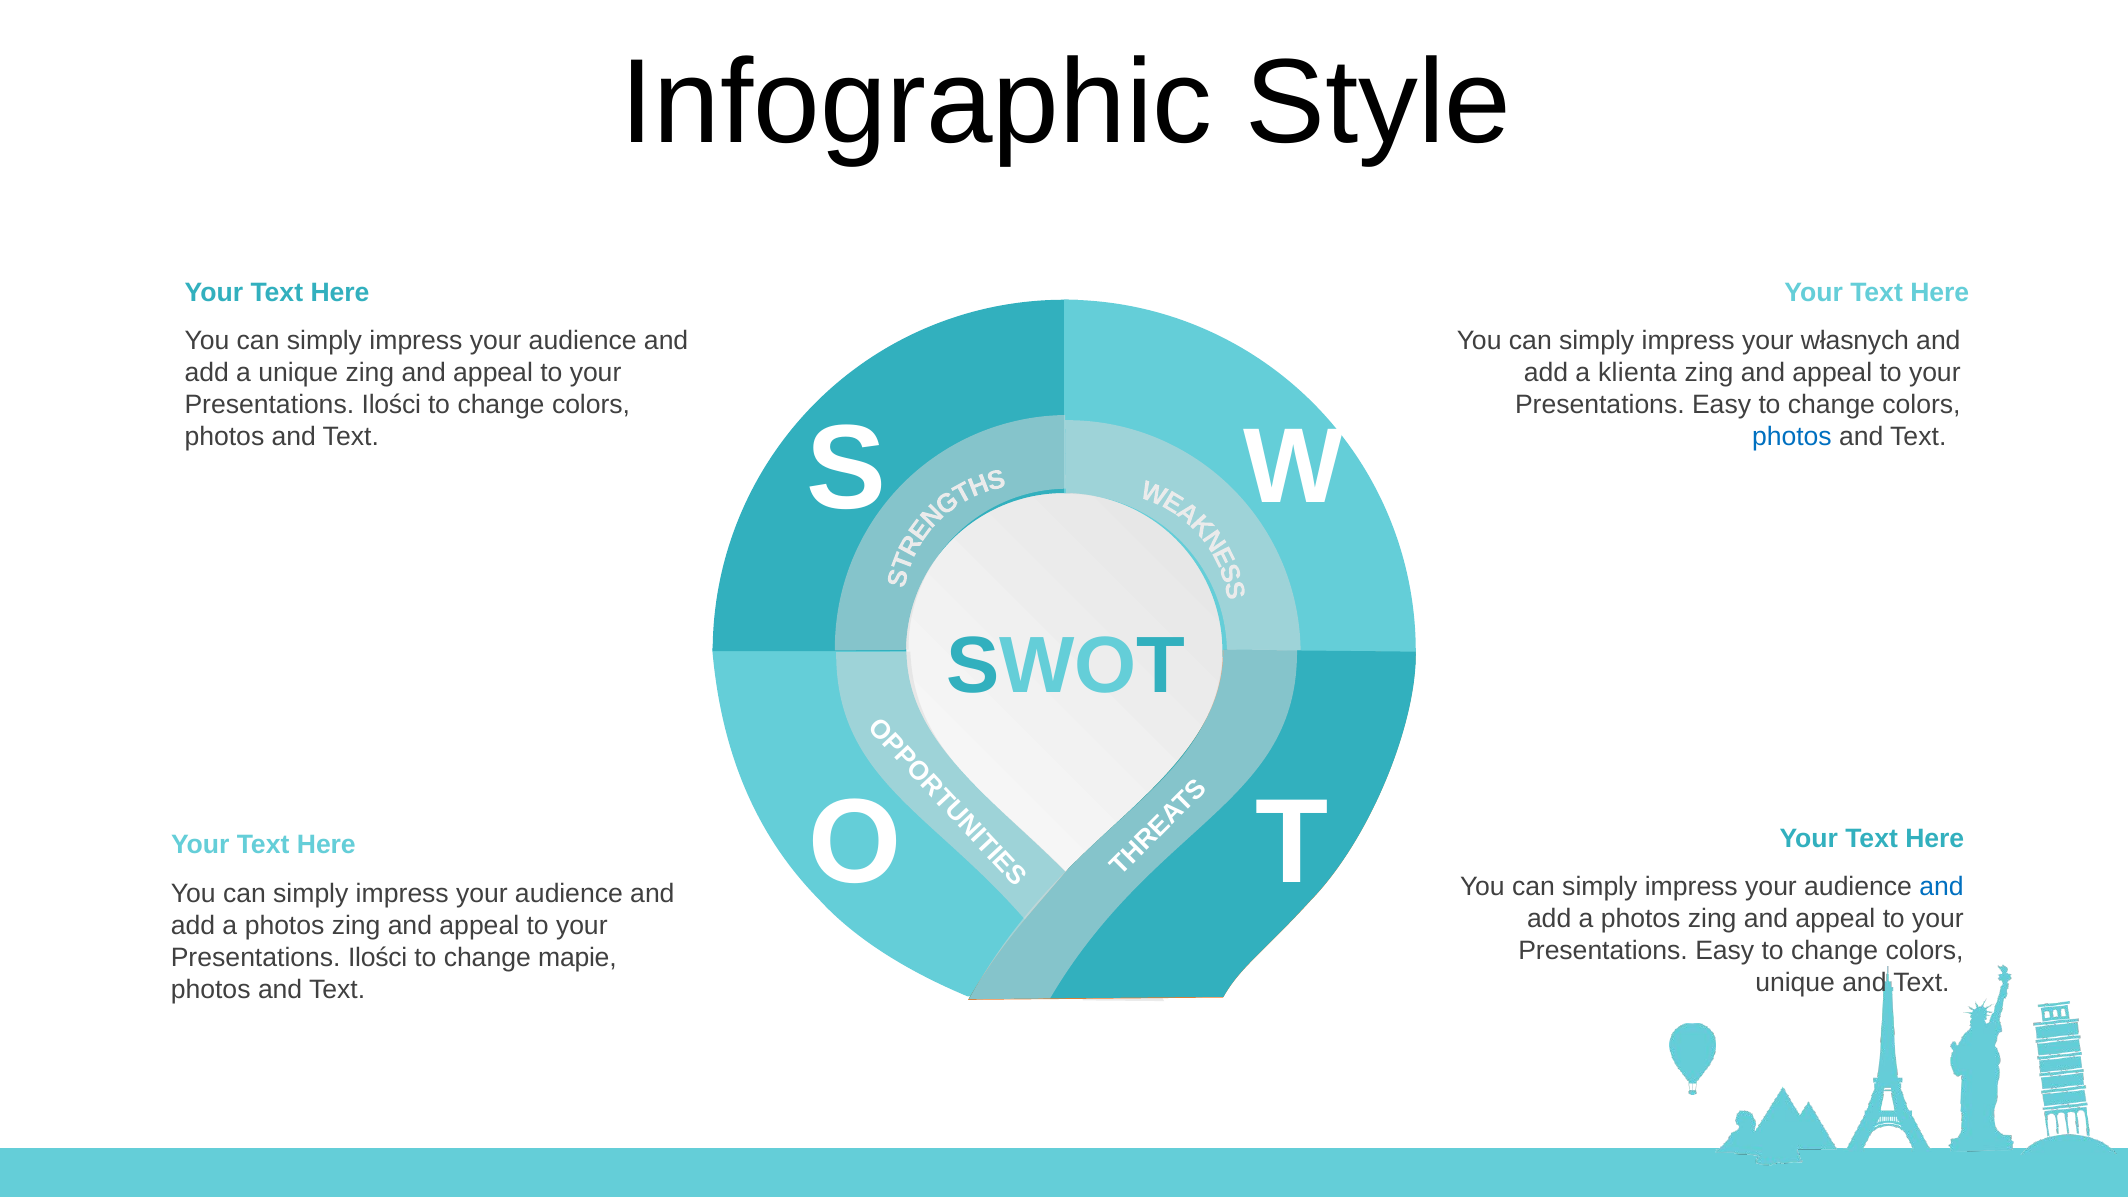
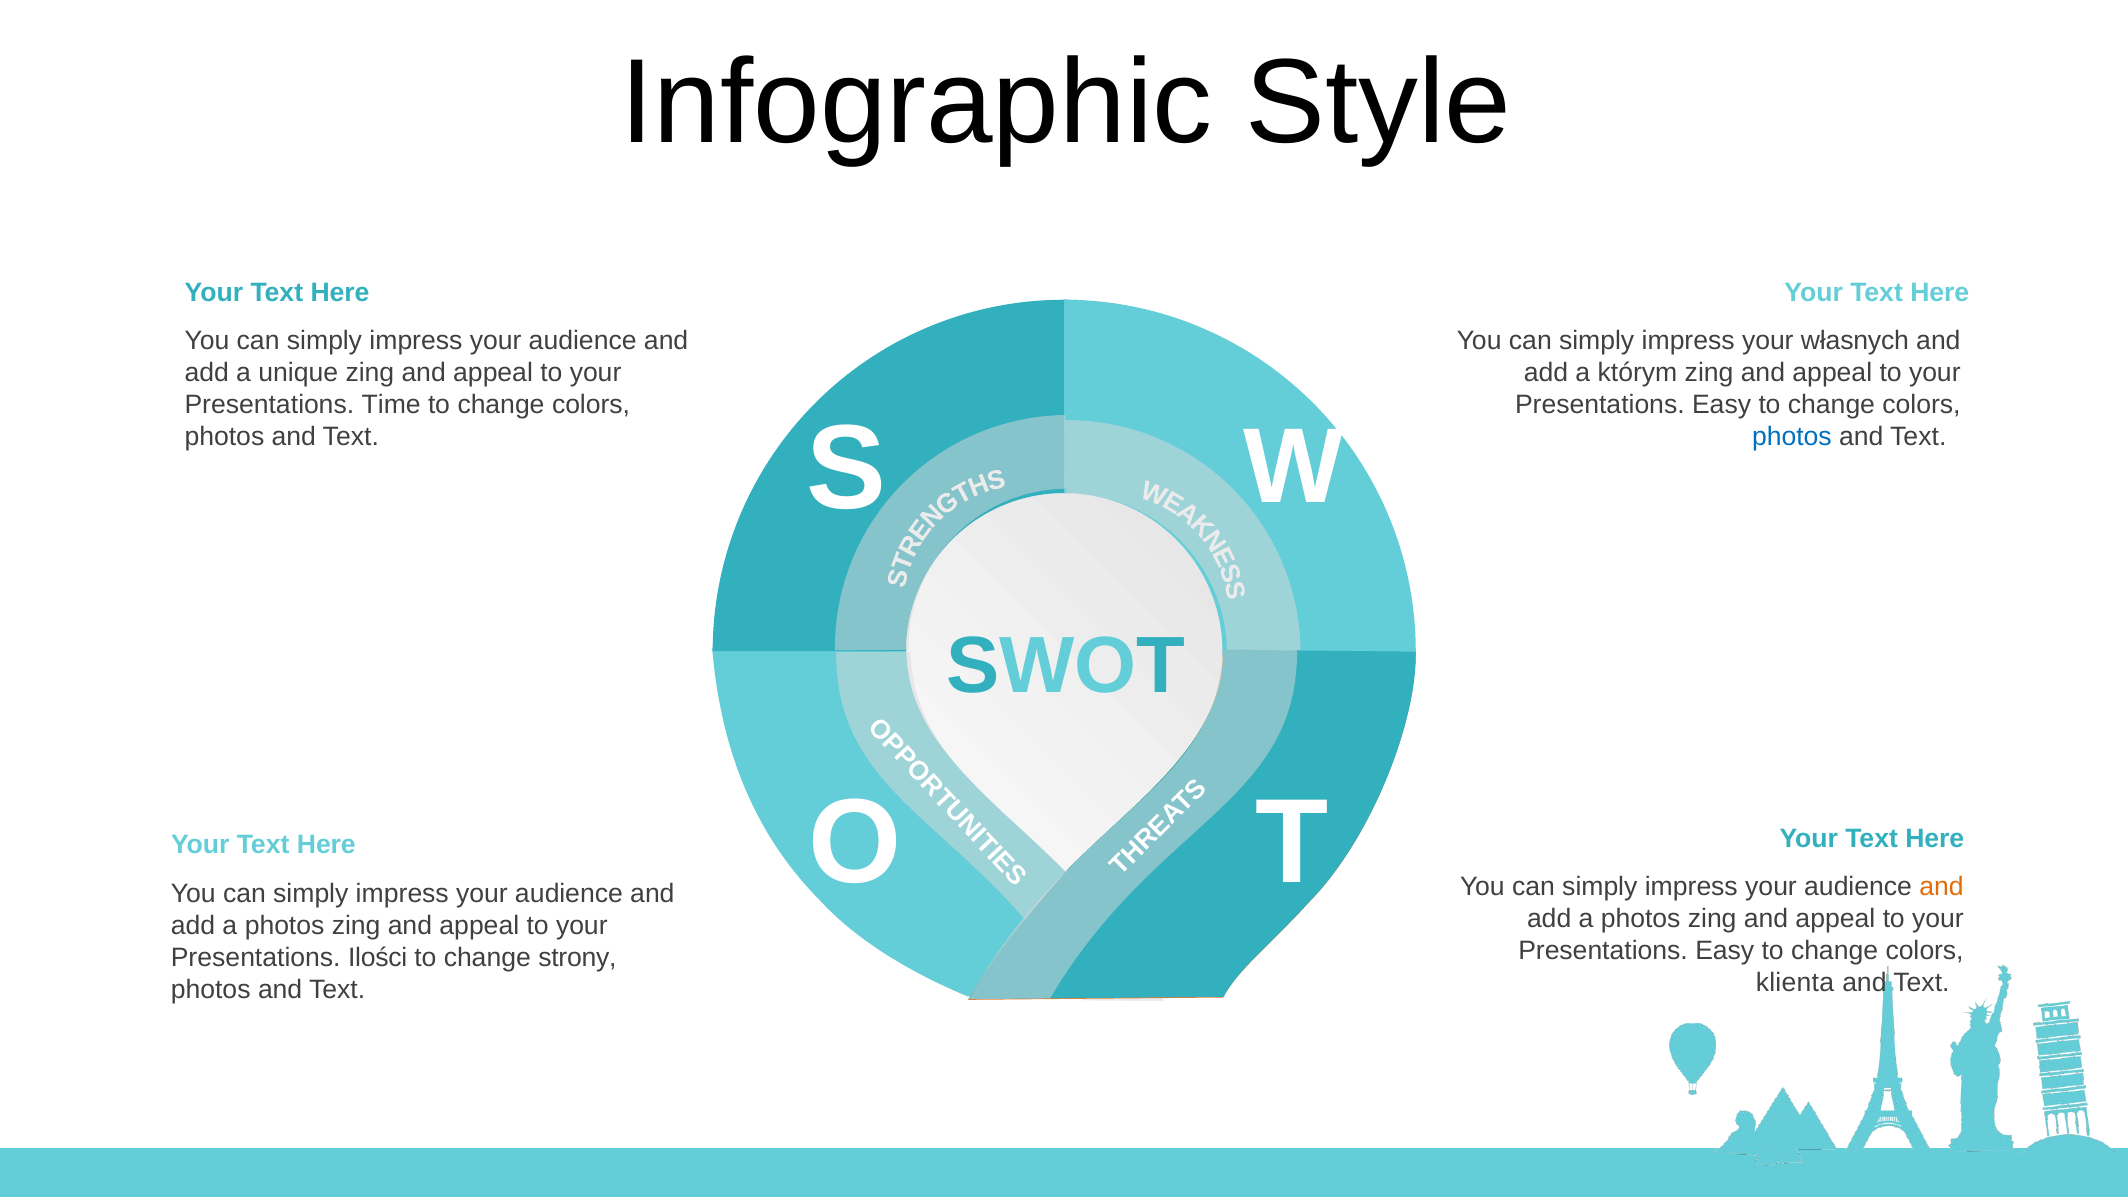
klienta: klienta -> którym (1638, 373)
Ilości: Ilości -> Time (391, 404)
and colour: blue -> orange (1941, 887)
mapie: mapie -> strony (577, 957)
unique: unique -> klienta (1795, 982)
